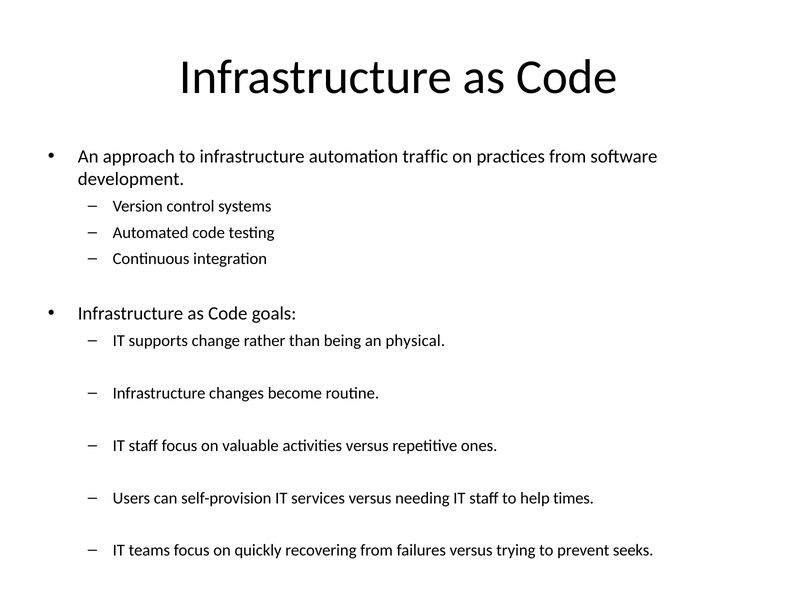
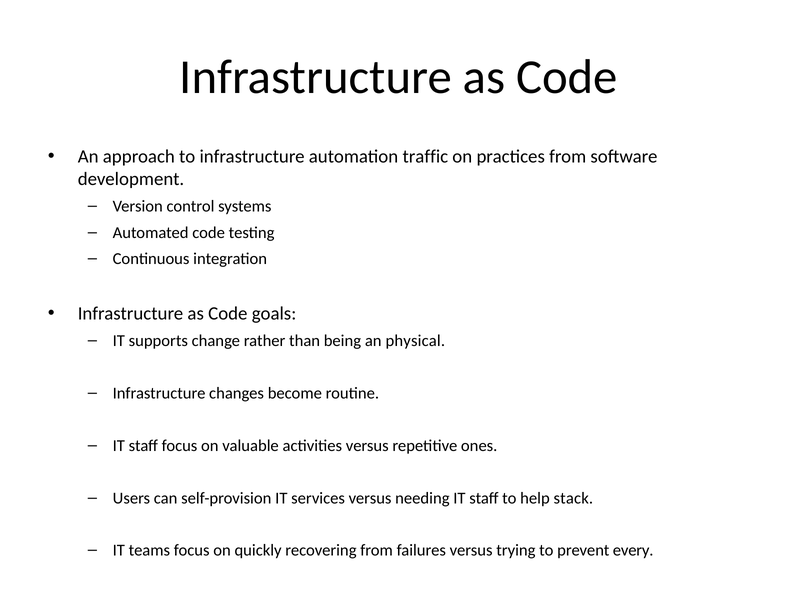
times: times -> stack (573, 498)
seeks: seeks -> every (633, 550)
